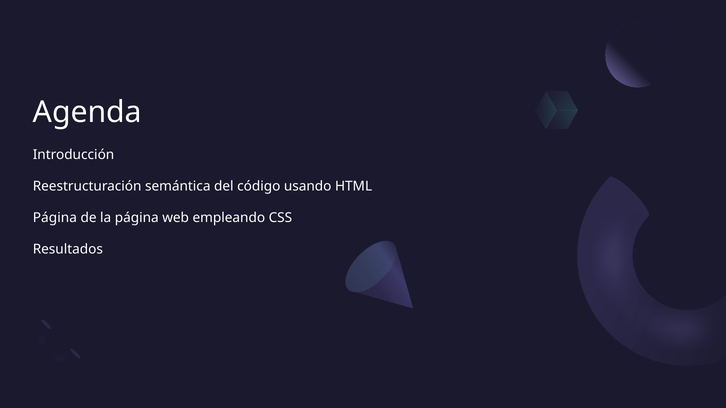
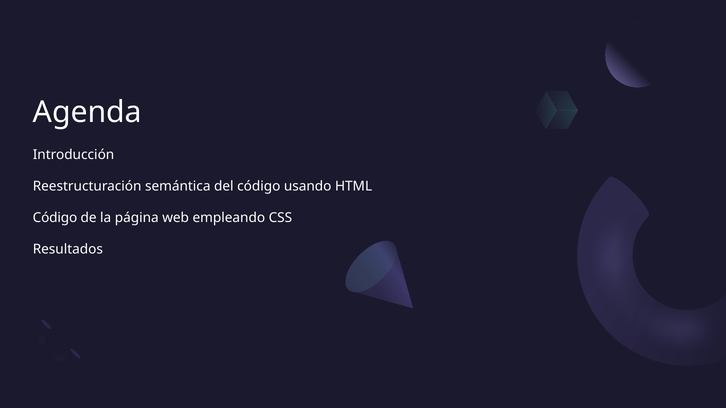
Página: Página -> Código (55, 218)
